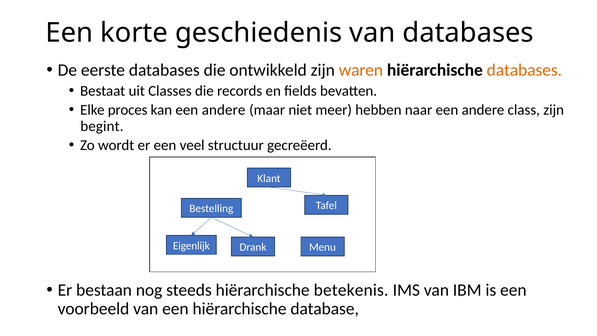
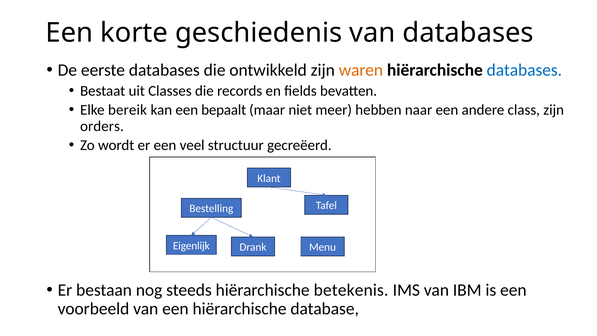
databases colour: orange -> blue (524, 70)
proces: proces -> bereik (127, 110)
kan een andere: andere -> bepaalt (224, 110)
begint: begint -> orders (102, 126)
